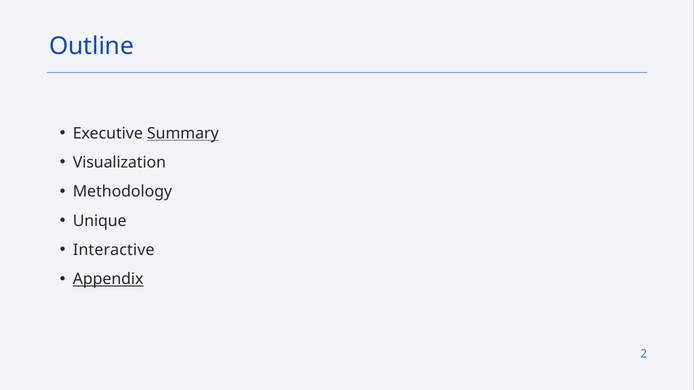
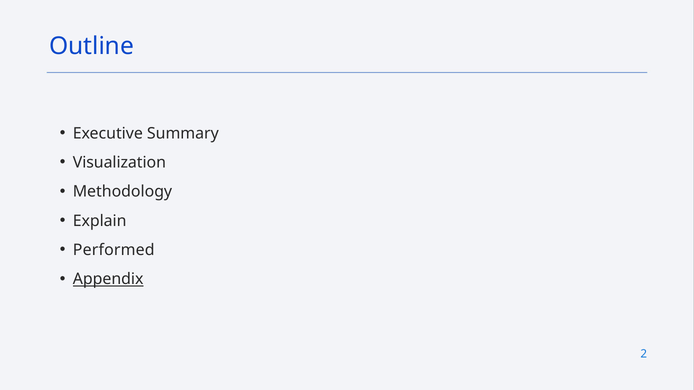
Summary underline: present -> none (183, 134)
Unique: Unique -> Explain (100, 221)
Interactive: Interactive -> Performed (114, 250)
